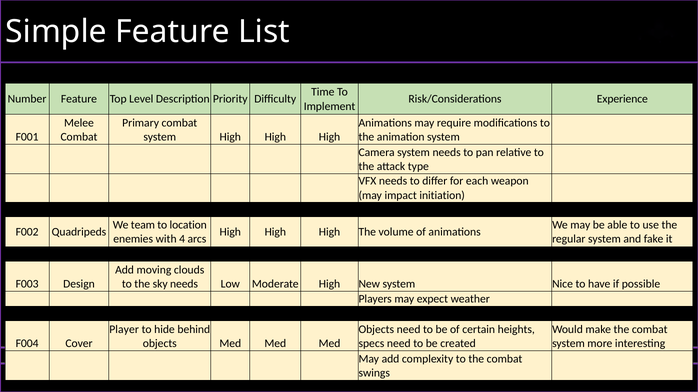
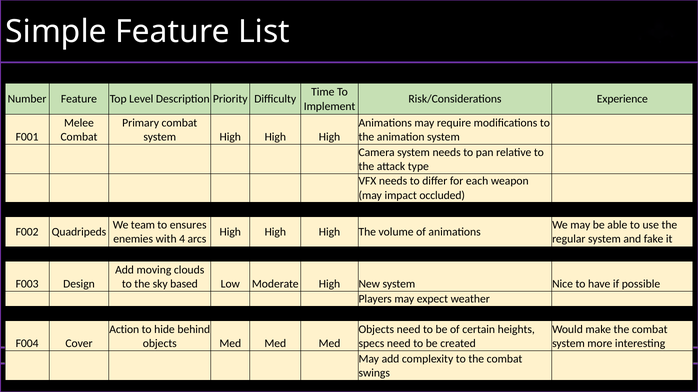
initiation: initiation -> occluded (442, 196)
location: location -> ensures (188, 225)
sky needs: needs -> based (184, 284)
Player: Player -> Action (124, 330)
